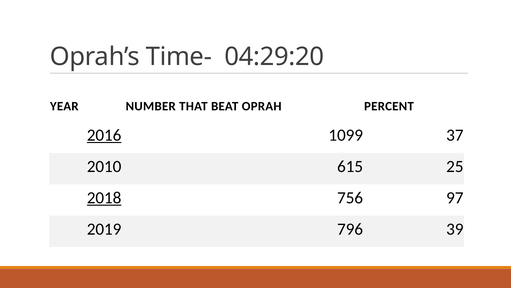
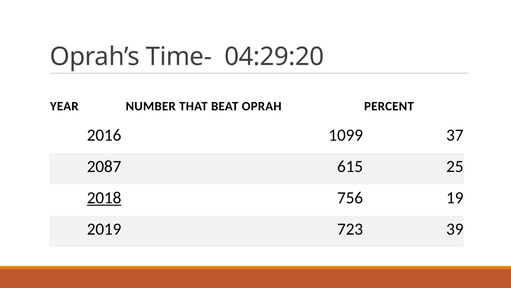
2016 underline: present -> none (104, 135)
2010: 2010 -> 2087 (104, 166)
97: 97 -> 19 (455, 197)
796: 796 -> 723 (350, 229)
